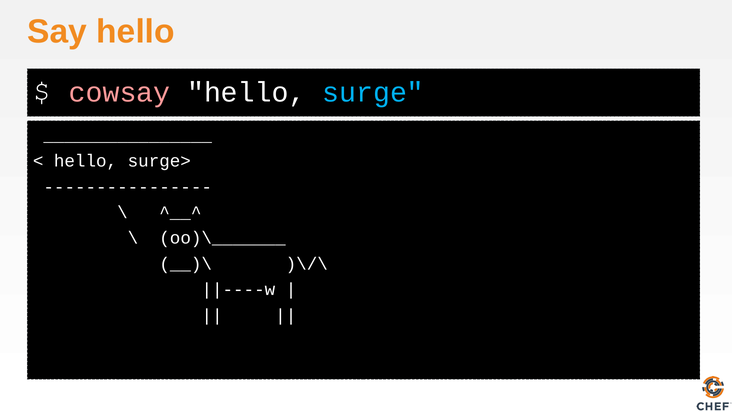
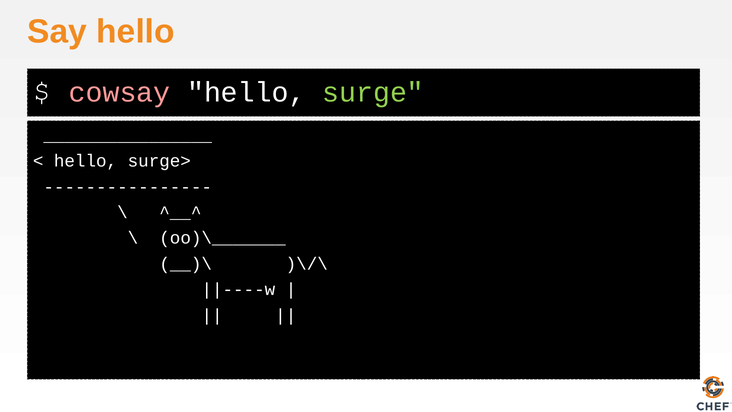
surge colour: light blue -> light green (373, 92)
